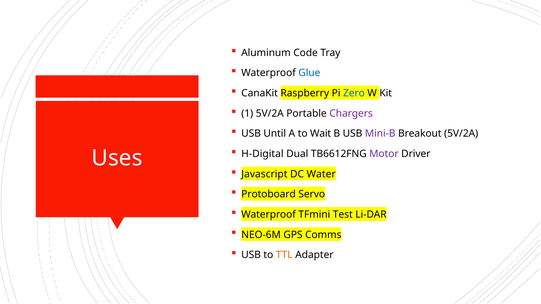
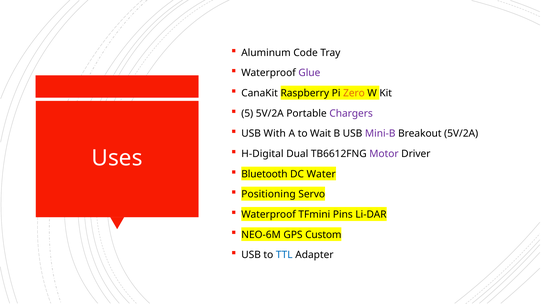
Glue colour: blue -> purple (309, 73)
Zero colour: blue -> orange (354, 93)
1: 1 -> 5 (247, 114)
Until: Until -> With (275, 134)
Javascript: Javascript -> Bluetooth (264, 174)
Protoboard: Protoboard -> Positioning (269, 194)
Test: Test -> Pins (343, 215)
Comms: Comms -> Custom (323, 235)
TTL colour: orange -> blue (284, 255)
